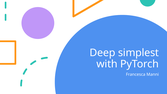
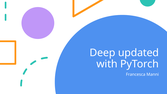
simplest: simplest -> updated (138, 53)
